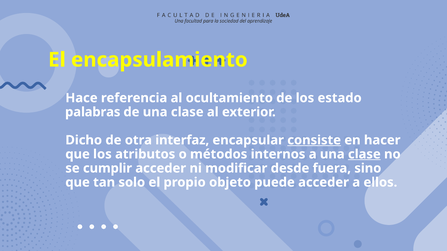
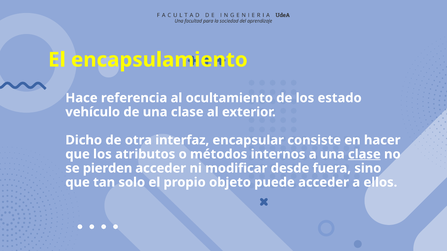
palabras: palabras -> vehículo (93, 112)
consiste underline: present -> none (314, 140)
cumplir: cumplir -> pierden (108, 169)
